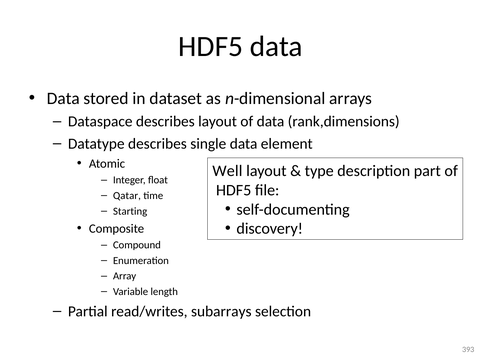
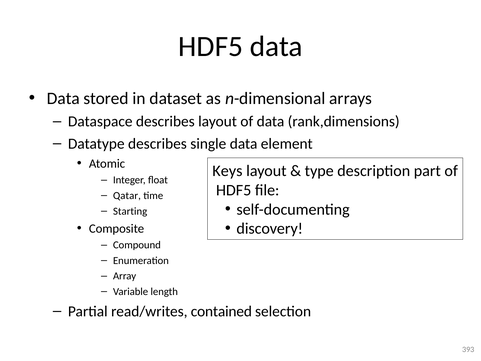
Well: Well -> Keys (227, 171)
subarrays: subarrays -> contained (221, 311)
